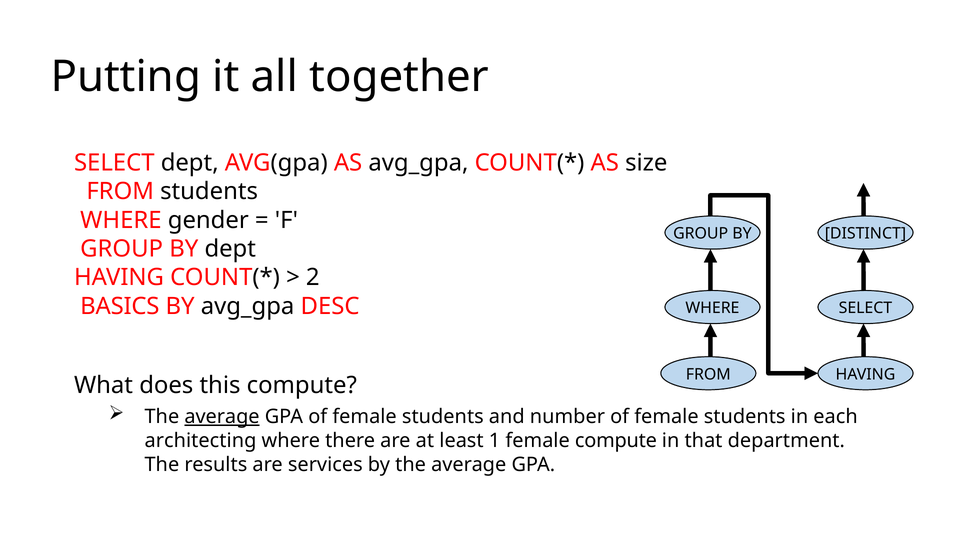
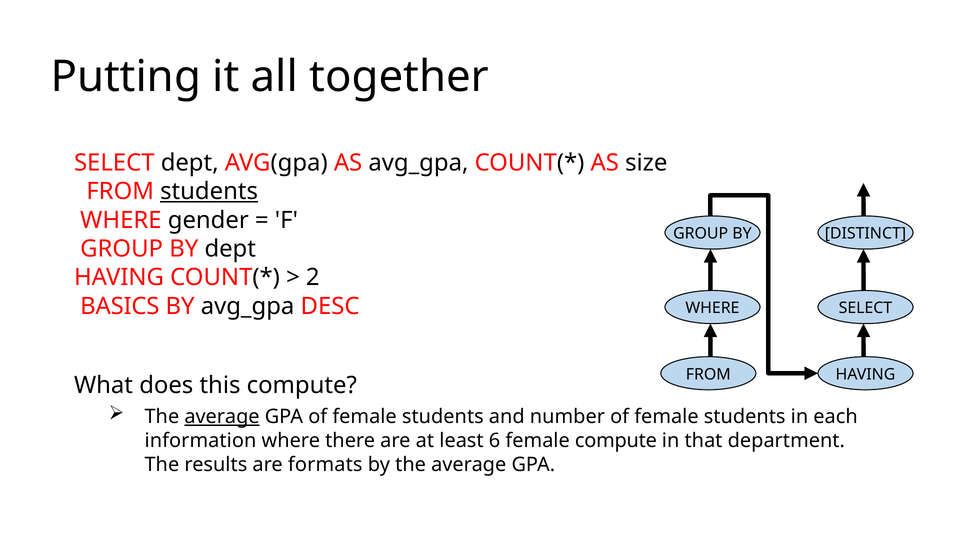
students underline: none -> present (209, 191)
architecting: architecting -> information (200, 440)
1: 1 -> 6 (495, 440)
services: services -> formats (325, 464)
